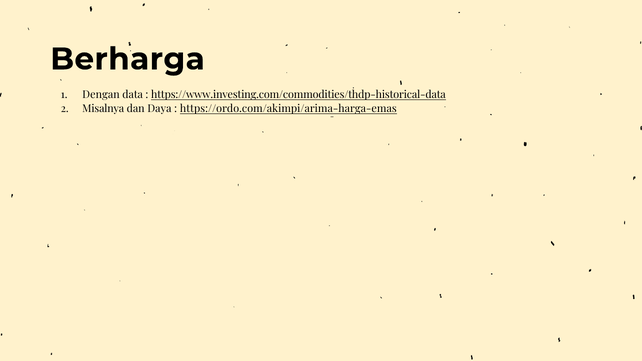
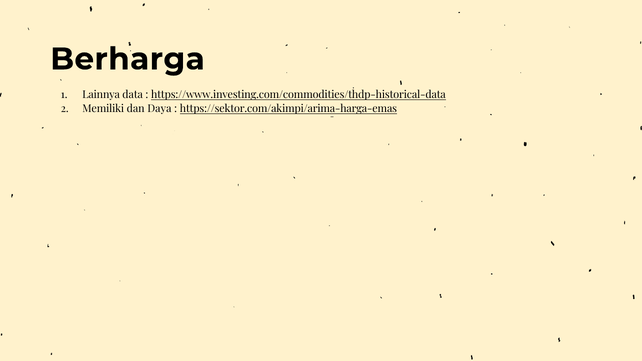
Dengan: Dengan -> Lainnya (101, 95)
Misalnya: Misalnya -> Memiliki (103, 109)
https://ordo.com/akimpi/arima-harga-emas: https://ordo.com/akimpi/arima-harga-emas -> https://sektor.com/akimpi/arima-harga-emas (288, 109)
